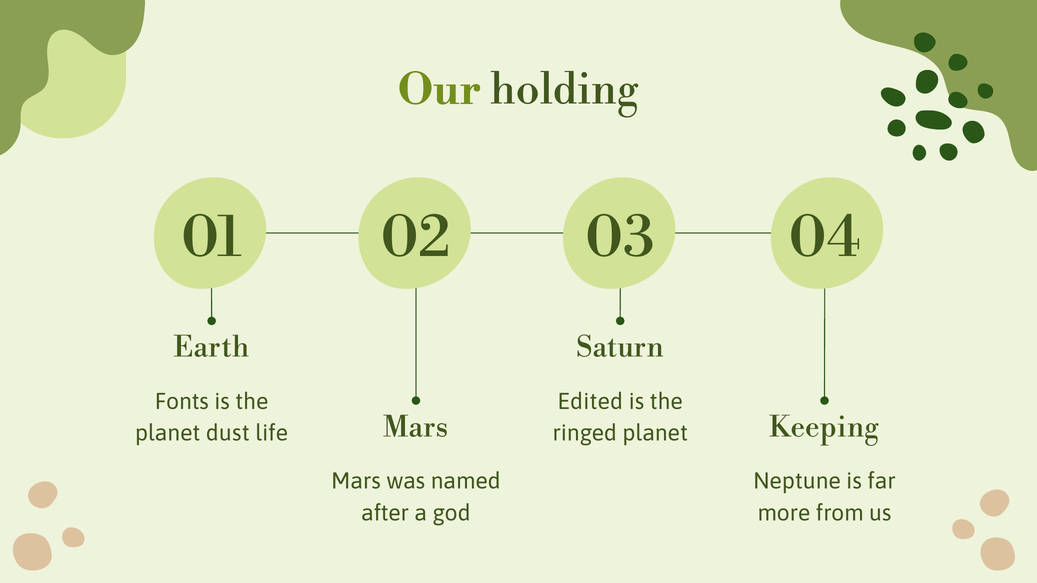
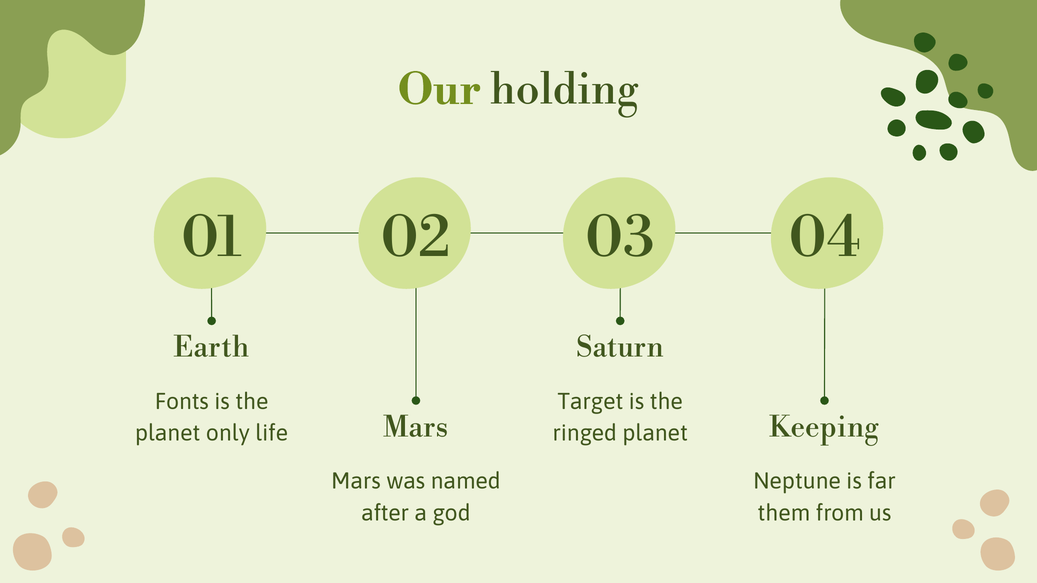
Edited: Edited -> Target (590, 402)
dust: dust -> only (228, 433)
more: more -> them (784, 513)
